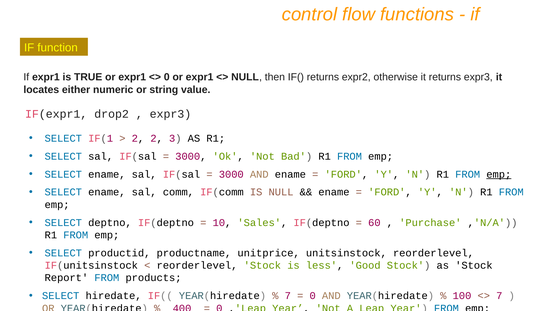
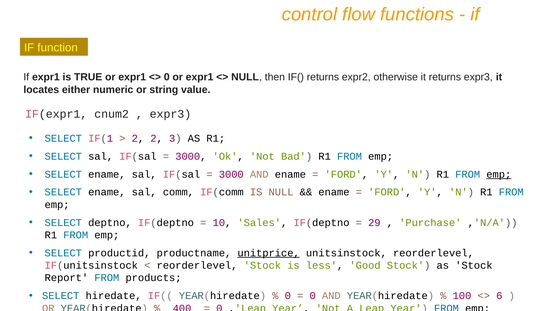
drop2: drop2 -> cnum2 (112, 114)
60: 60 -> 29 (374, 223)
unitprice underline: none -> present (269, 253)
7: 7 -> 0 (288, 296)
7: 7 -> 6 (499, 296)
